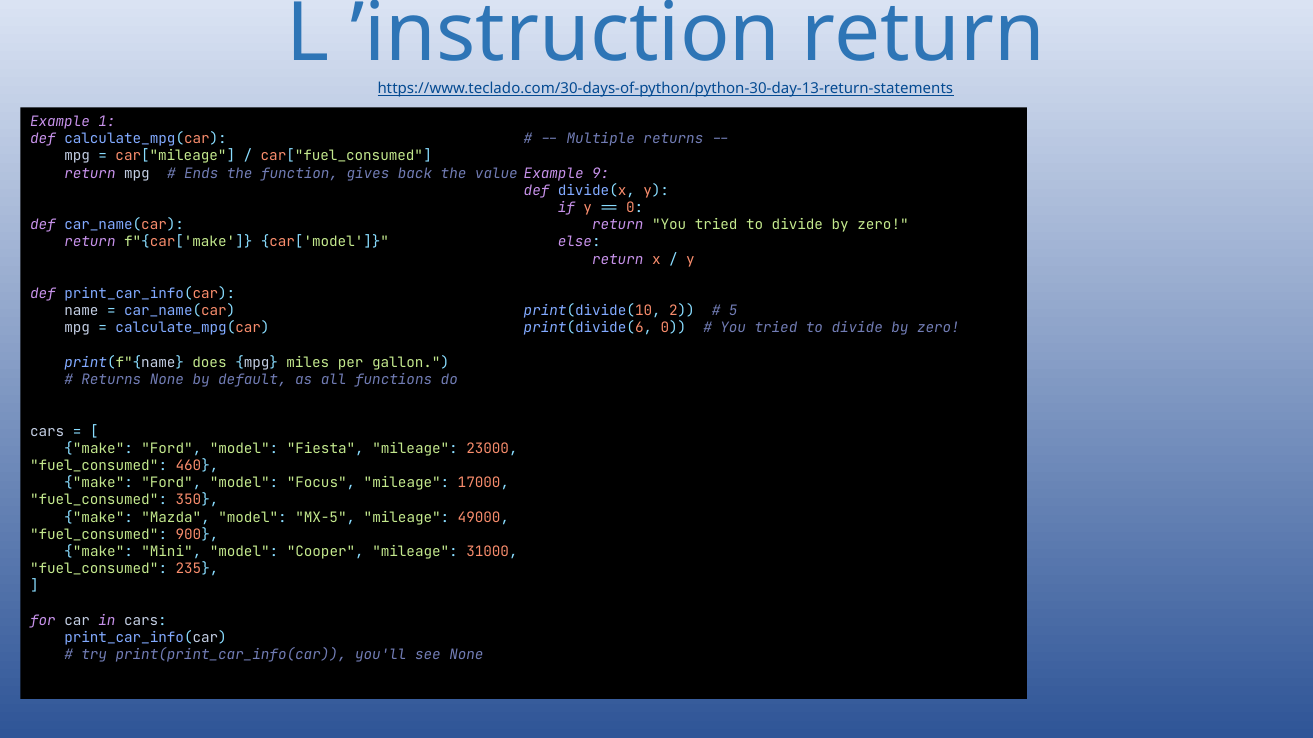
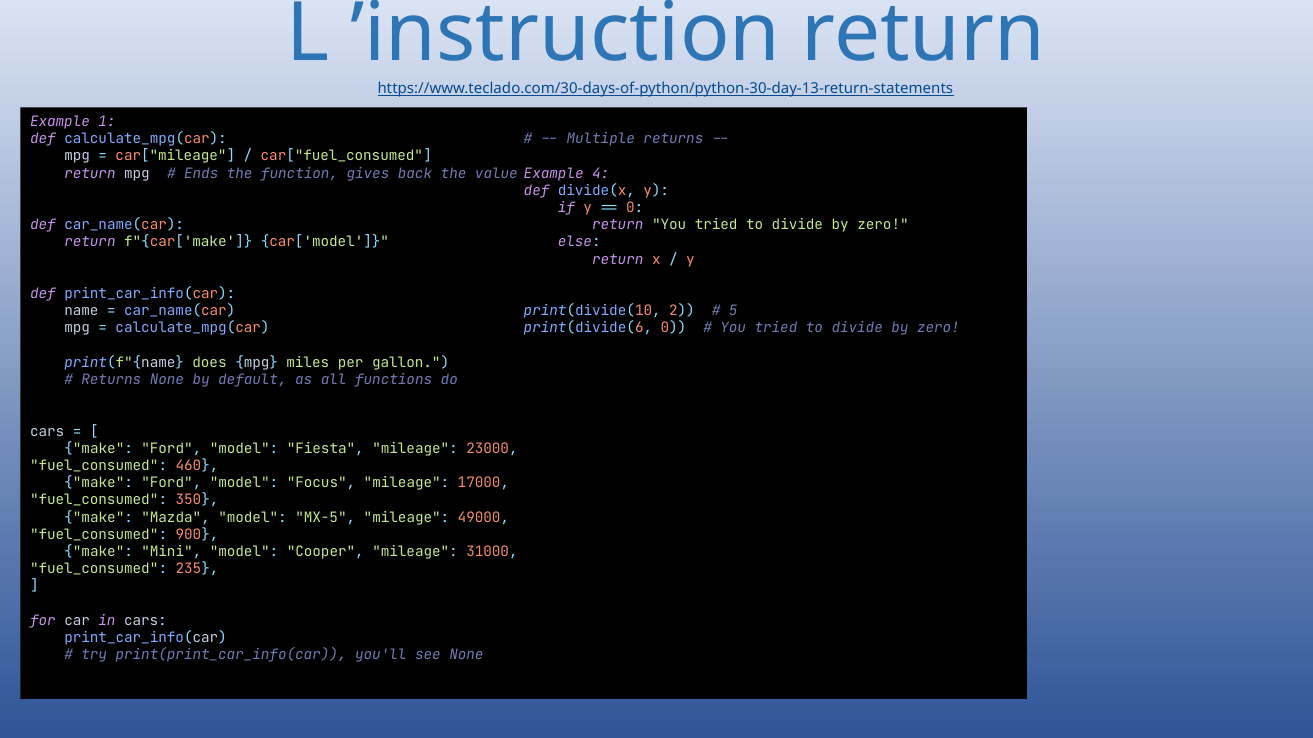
9: 9 -> 4 (601, 173)
